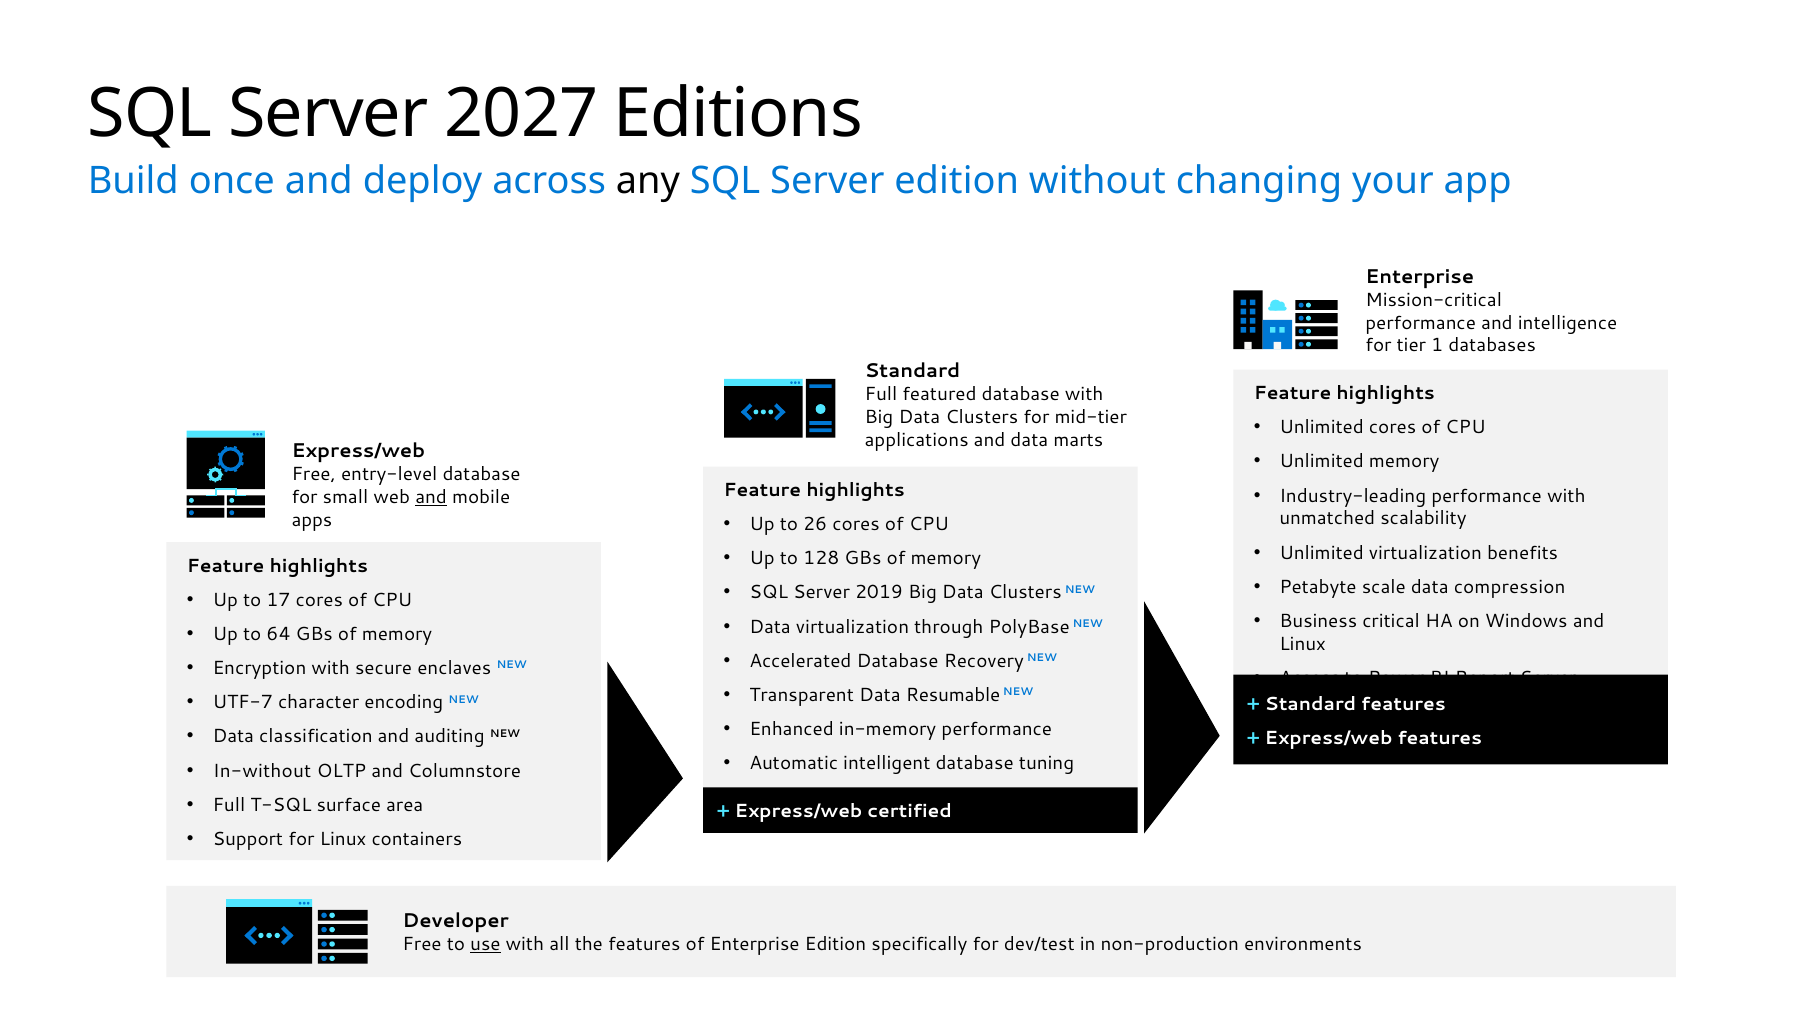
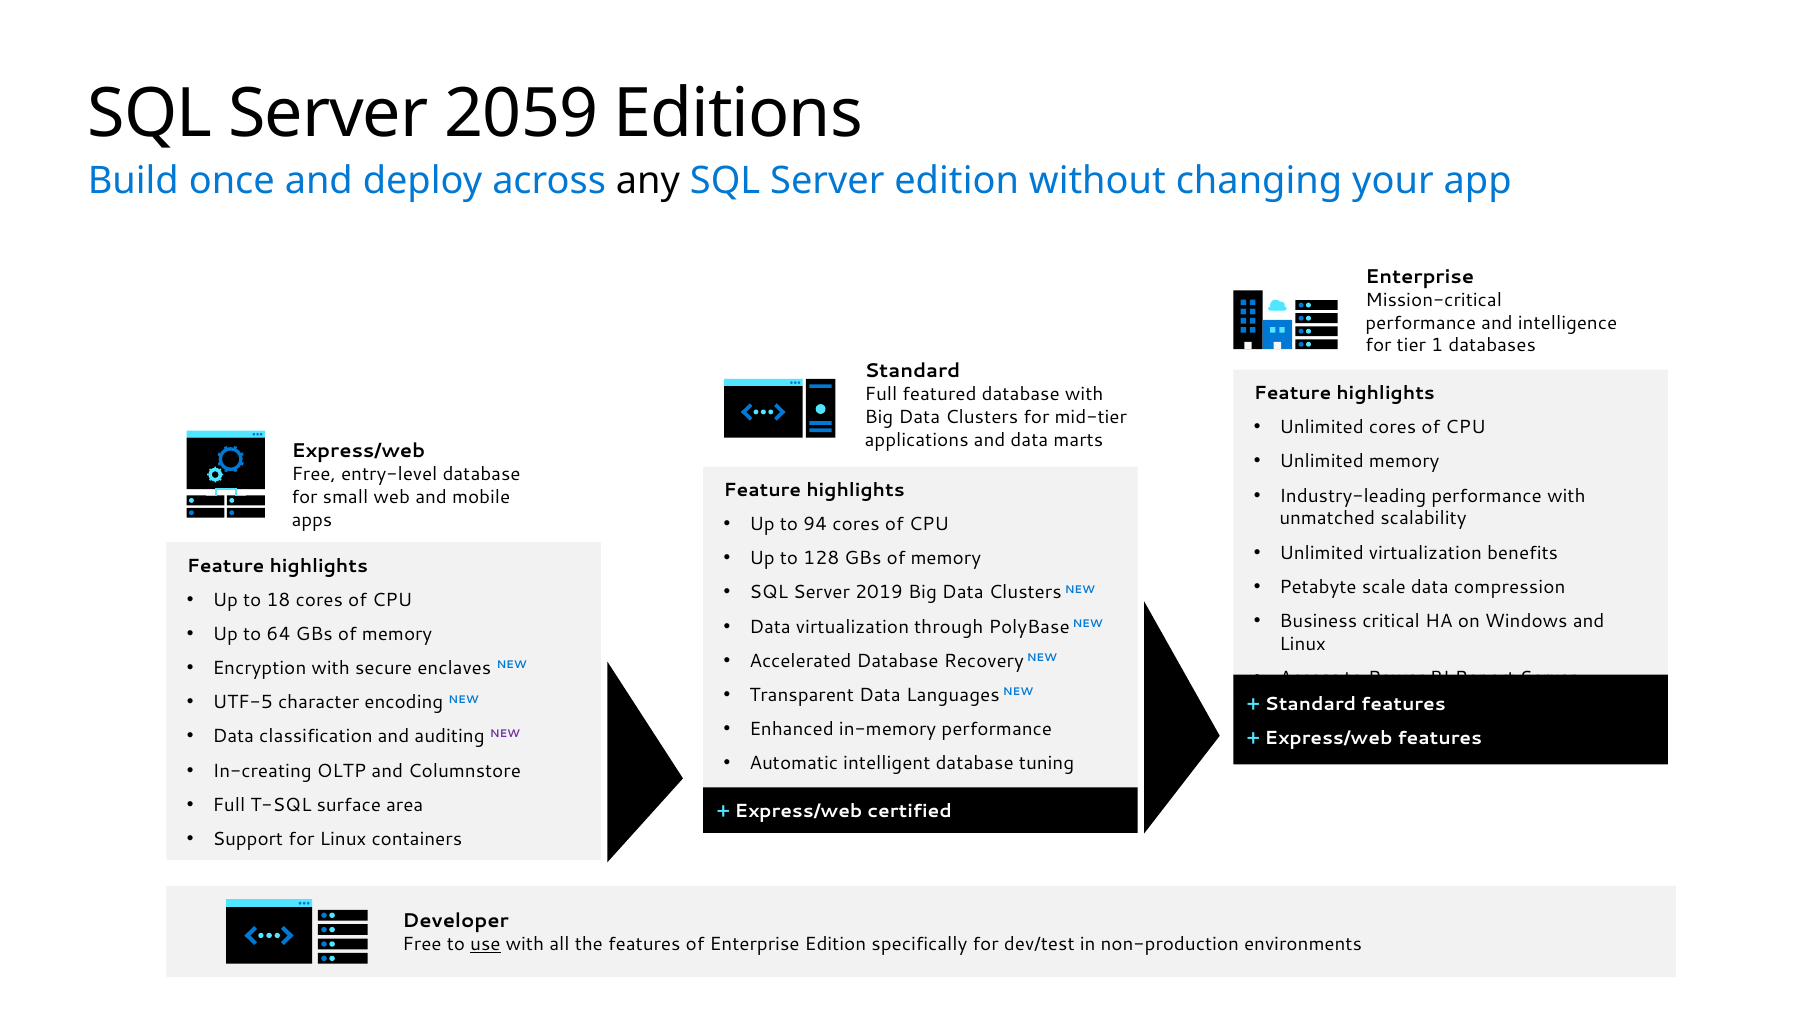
2027: 2027 -> 2059 (522, 114)
and underline: present -> none (431, 497)
26: 26 -> 94 (815, 524)
17: 17 -> 18 (278, 600)
Resumable: Resumable -> Languages (953, 695)
UTF-7: UTF-7 -> UTF-5 (243, 702)
NEW colour: black -> purple (505, 733)
In-without: In-without -> In-creating (262, 771)
